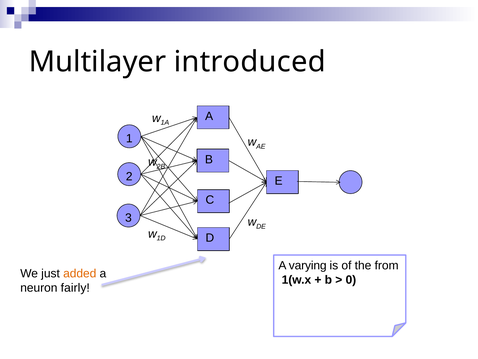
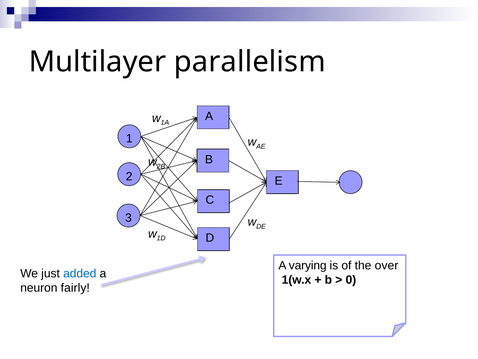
introduced: introduced -> parallelism (250, 62)
from: from -> over (387, 265)
added colour: orange -> blue (80, 273)
